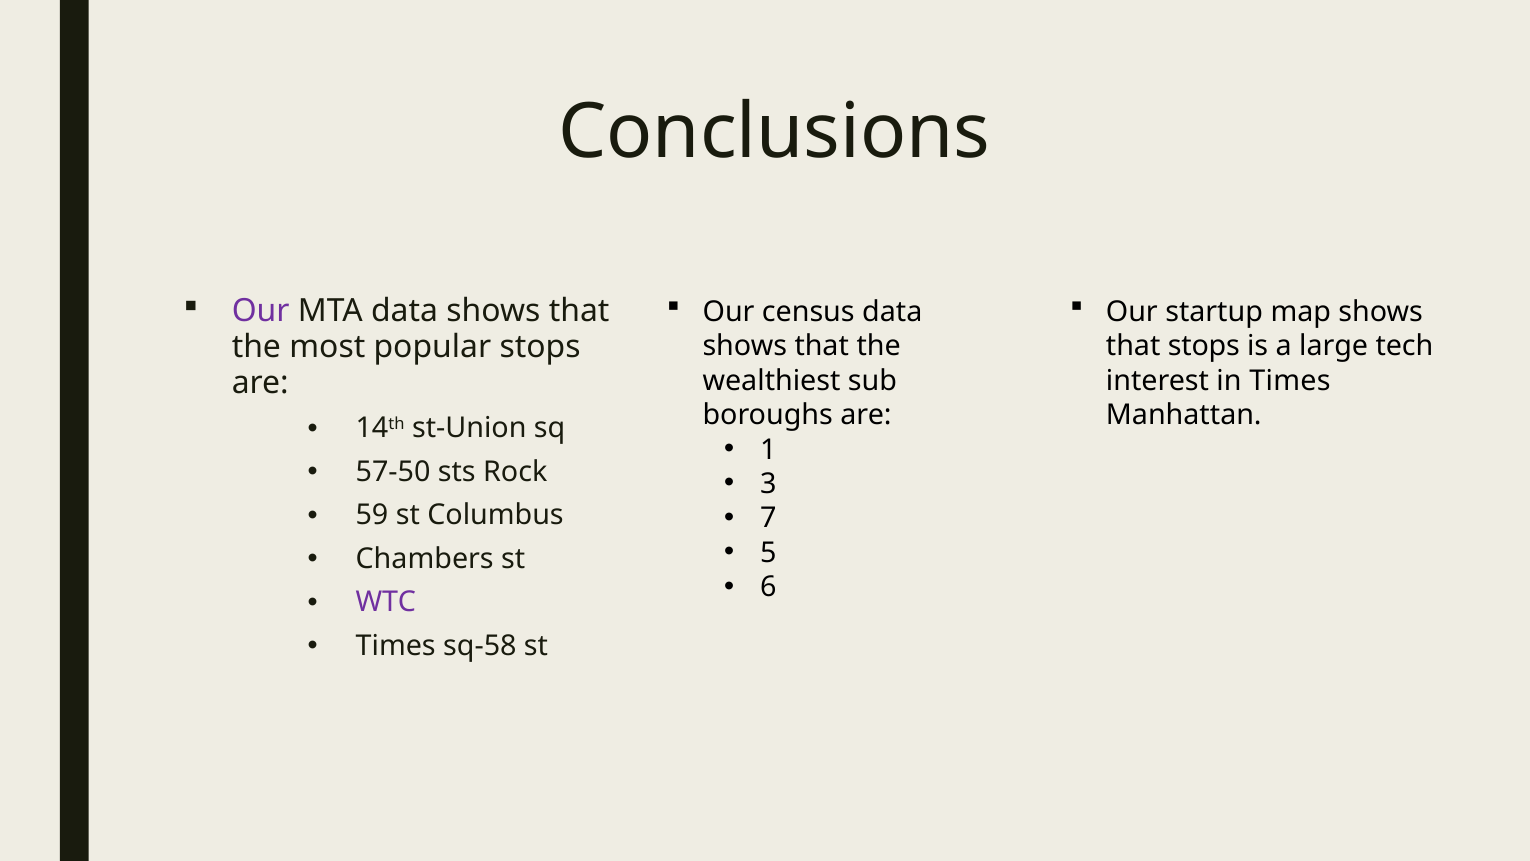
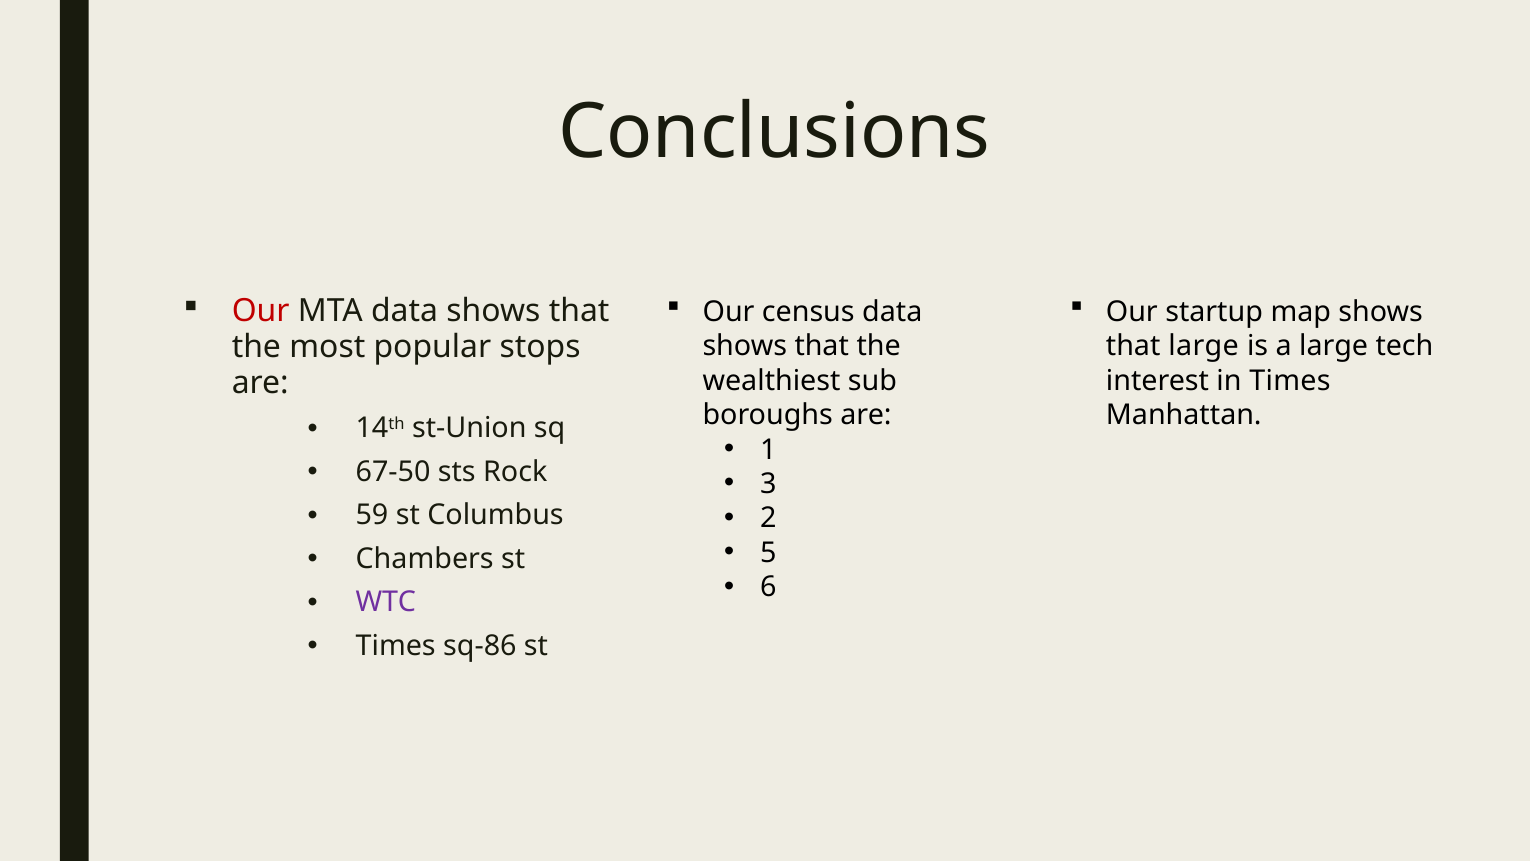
Our colour: purple -> red (261, 311)
that stops: stops -> large (1204, 346)
57-50: 57-50 -> 67-50 (393, 472)
7: 7 -> 2 (768, 518)
sq-58: sq-58 -> sq-86 (480, 646)
